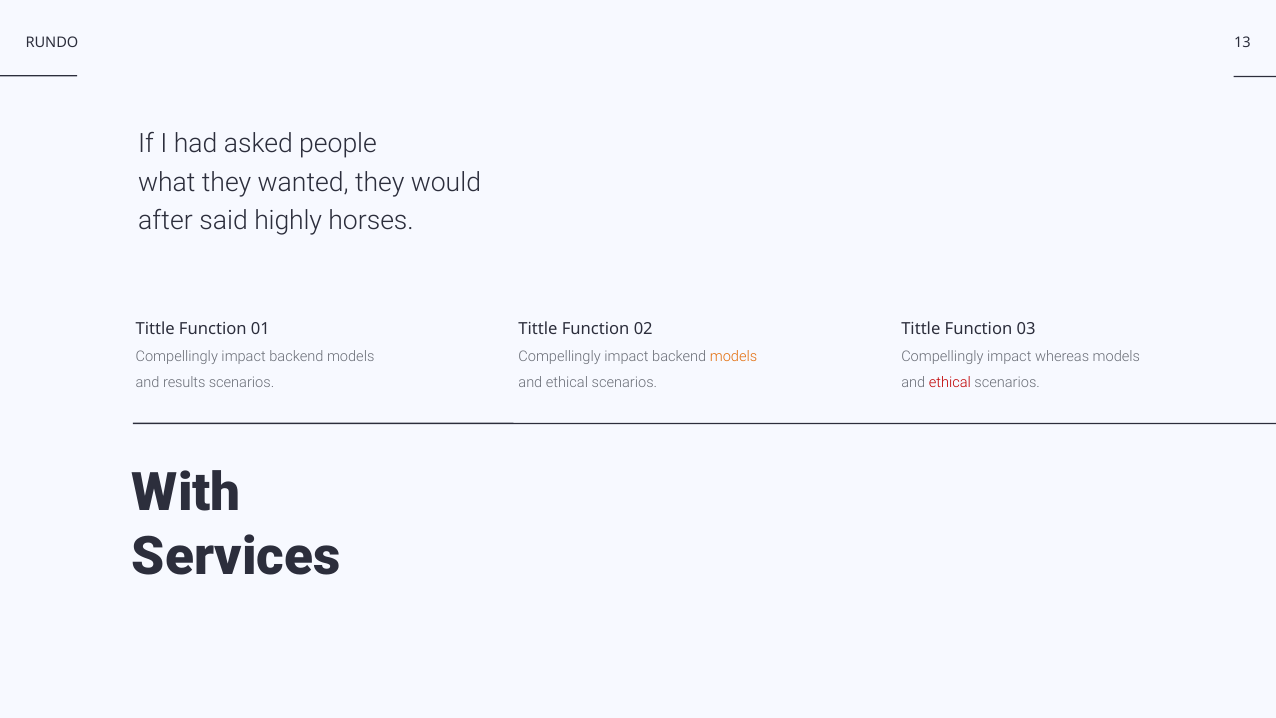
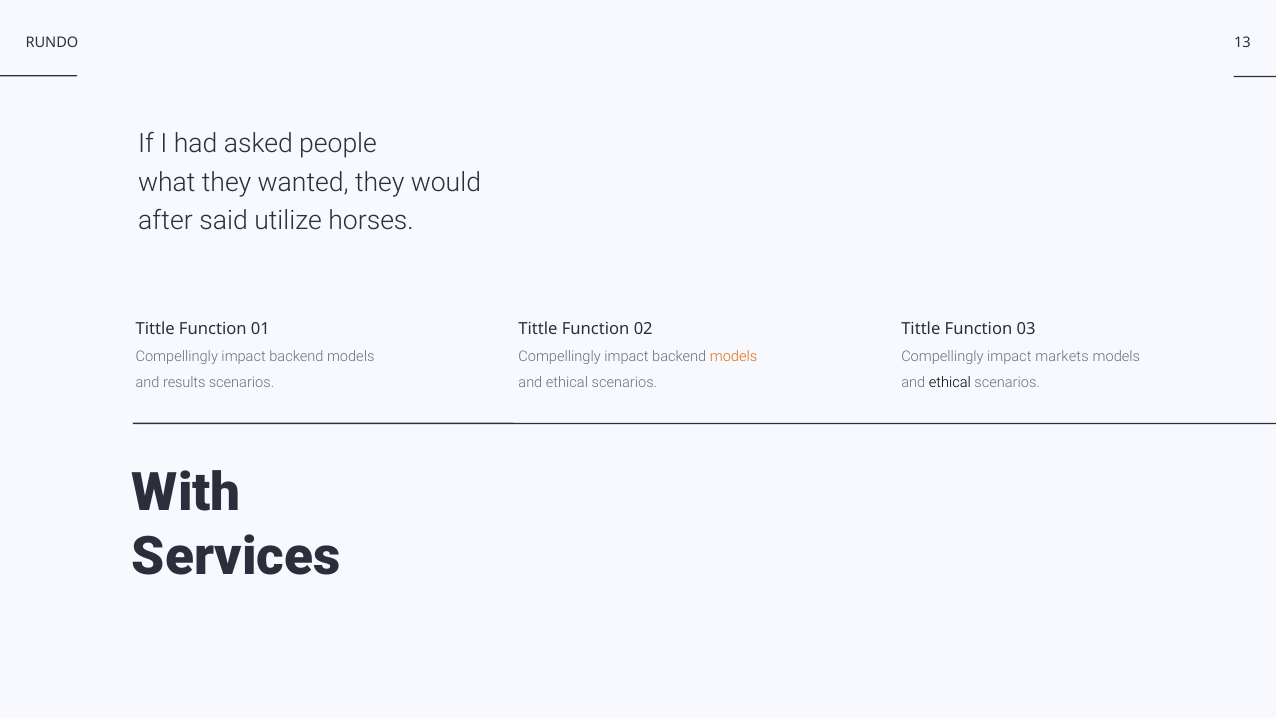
highly: highly -> utilize (288, 220)
whereas: whereas -> markets (1062, 356)
ethical colour: red -> black (950, 383)
